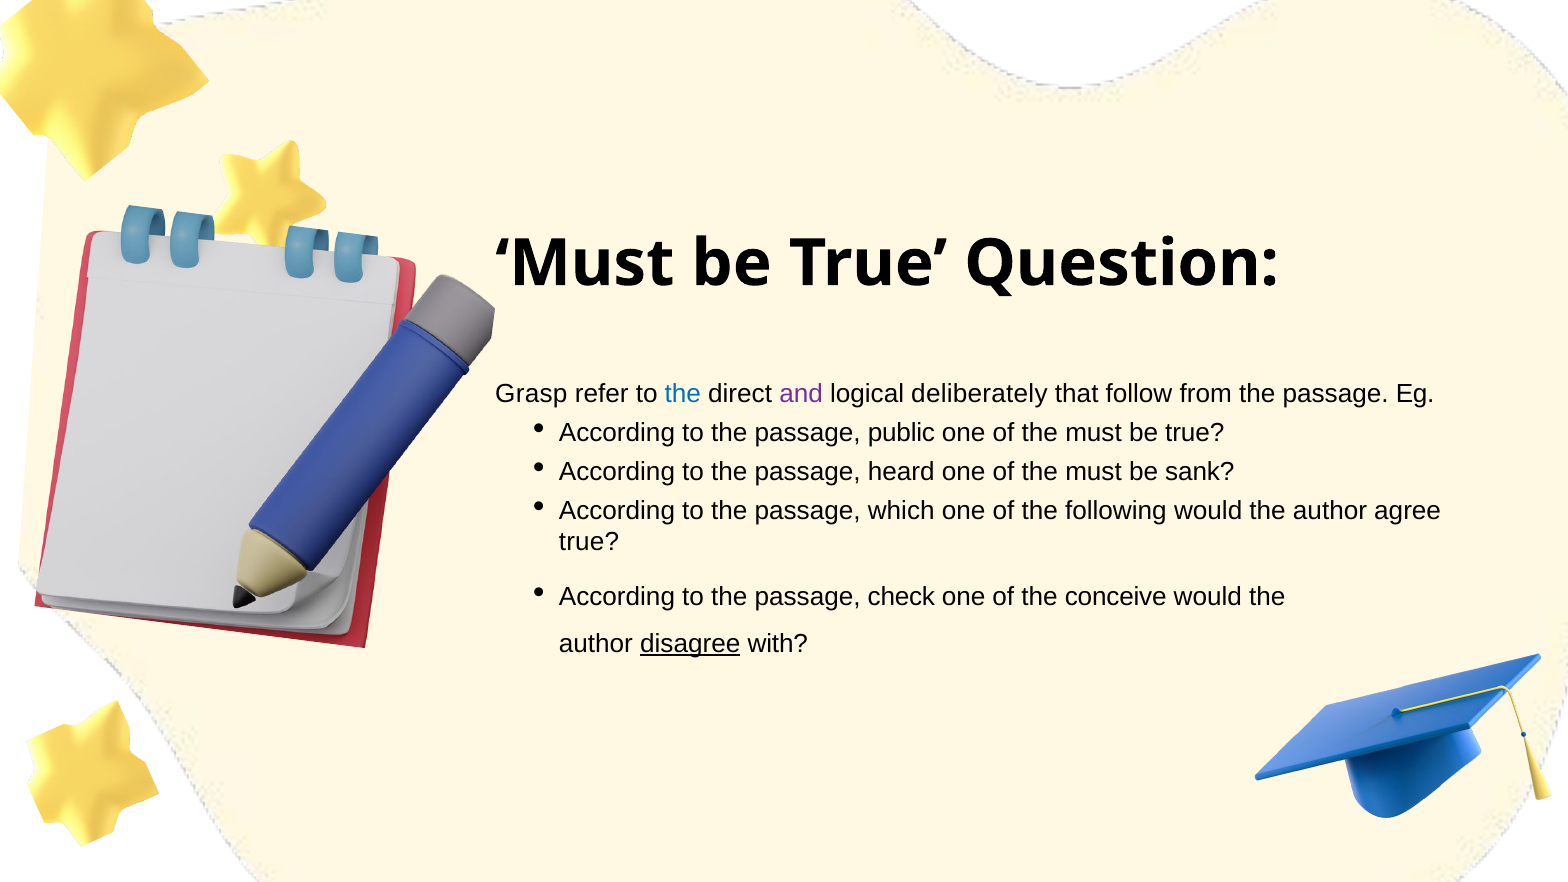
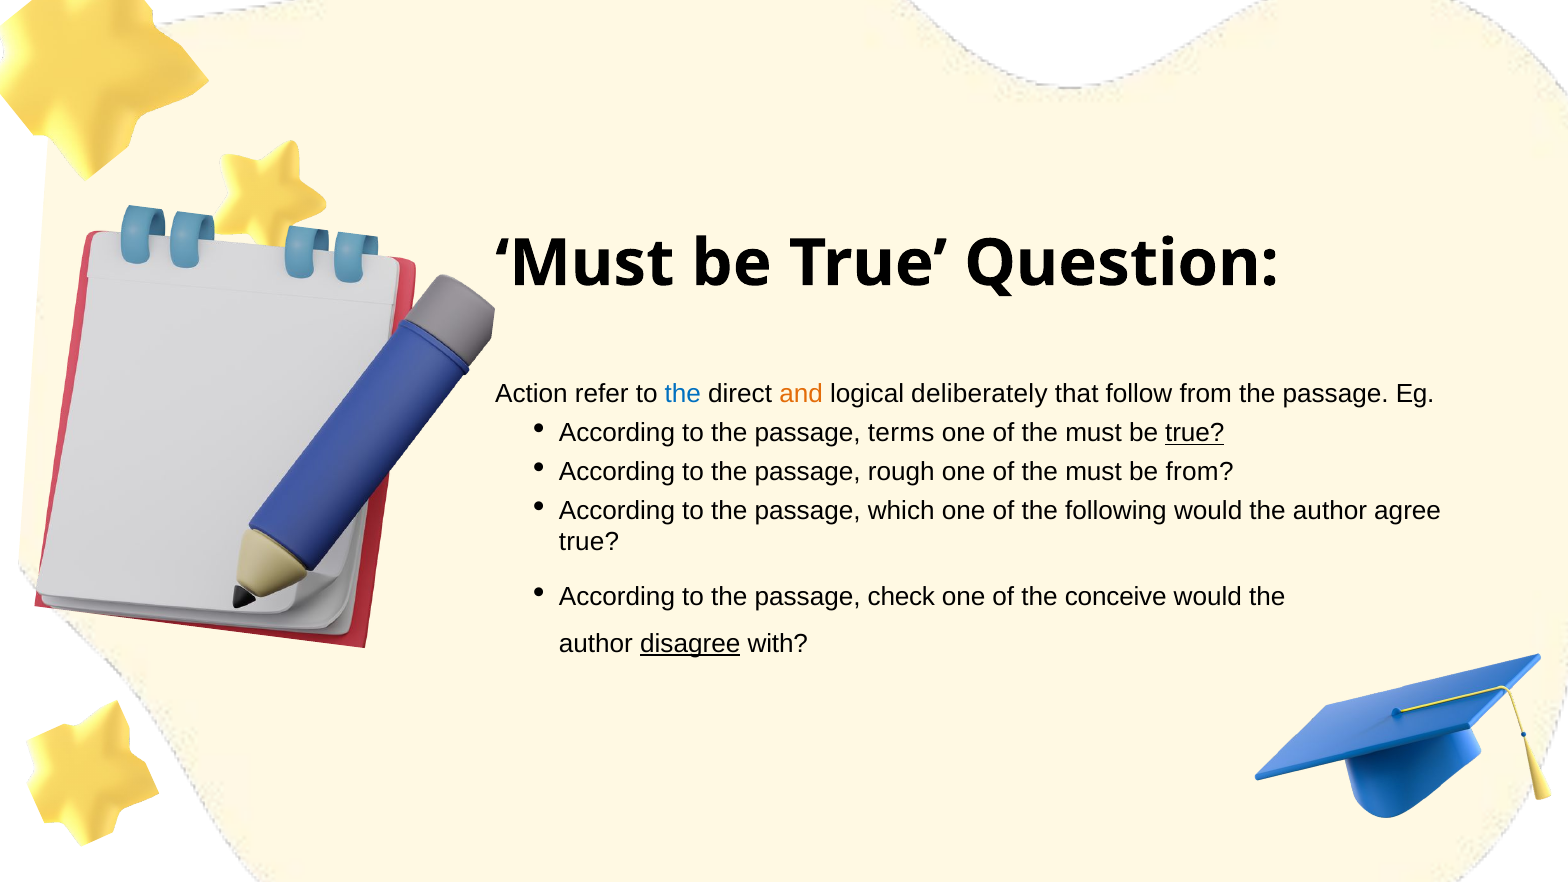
Grasp: Grasp -> Action (531, 394)
and colour: purple -> orange (801, 394)
public: public -> terms (901, 433)
true underline: none -> present (1195, 433)
heard: heard -> rough (901, 472)
be sank: sank -> from (1200, 472)
